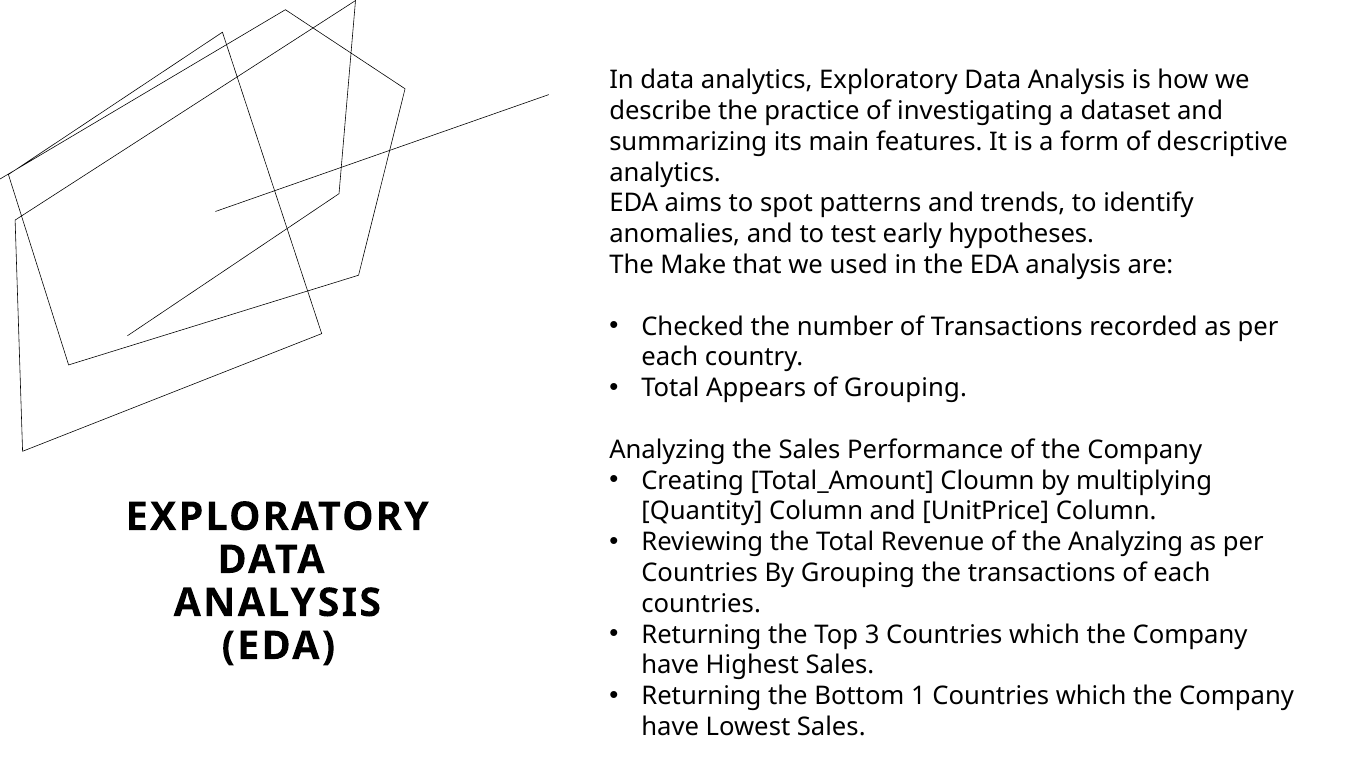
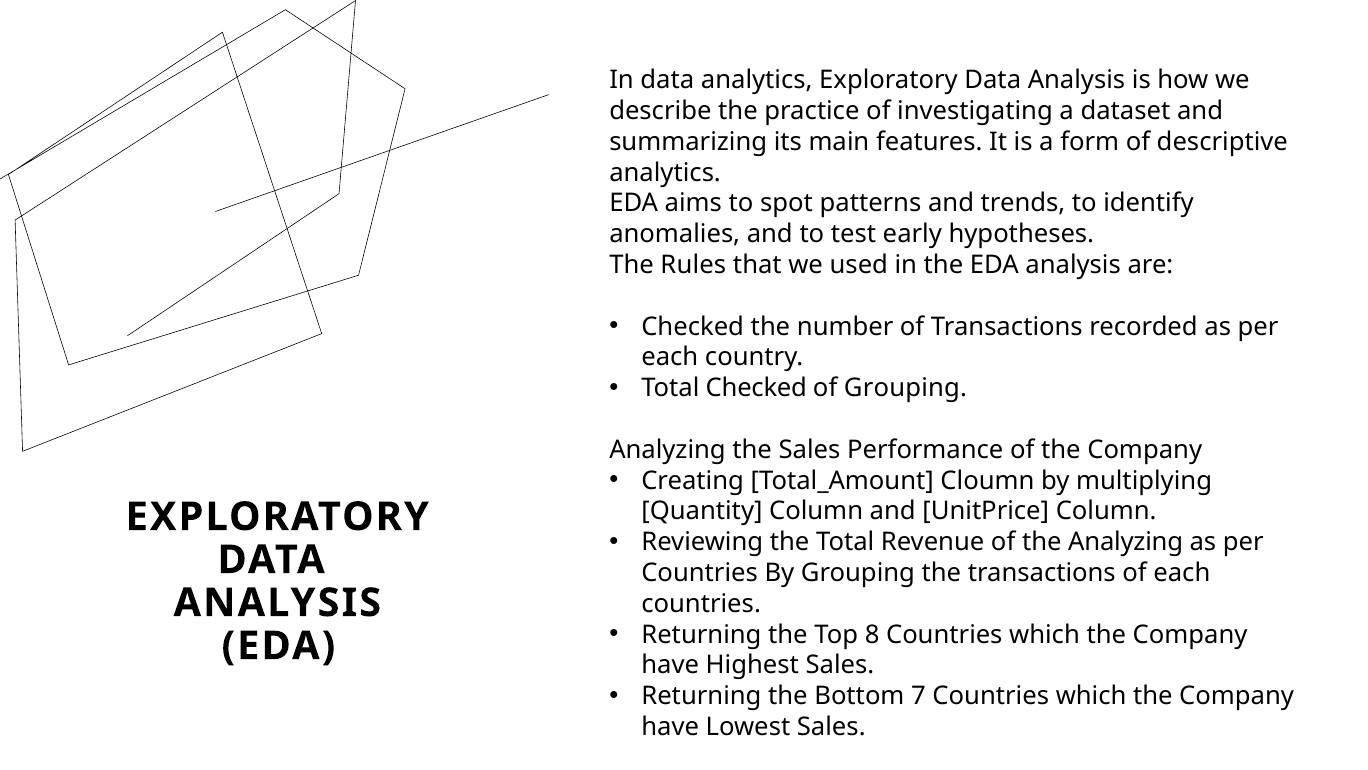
Make: Make -> Rules (693, 265)
Total Appears: Appears -> Checked (756, 388)
3: 3 -> 8 (872, 634)
1: 1 -> 7 (919, 696)
